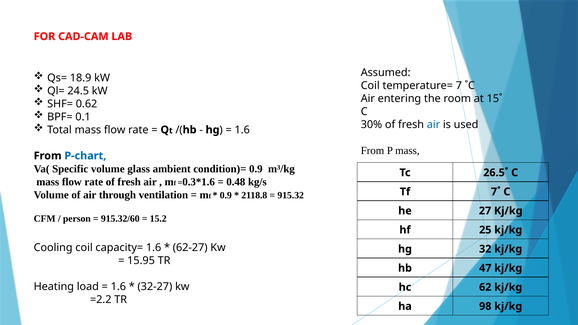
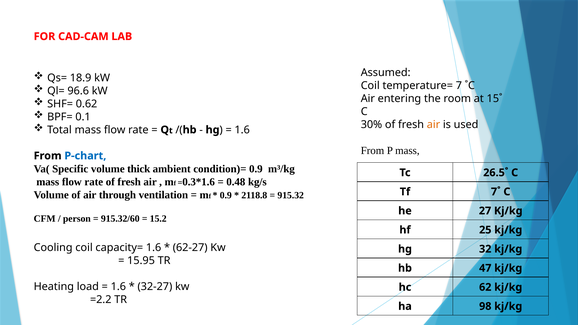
24.5: 24.5 -> 96.6 (78, 91)
air colour: blue -> orange (433, 125)
glass: glass -> thick (139, 169)
